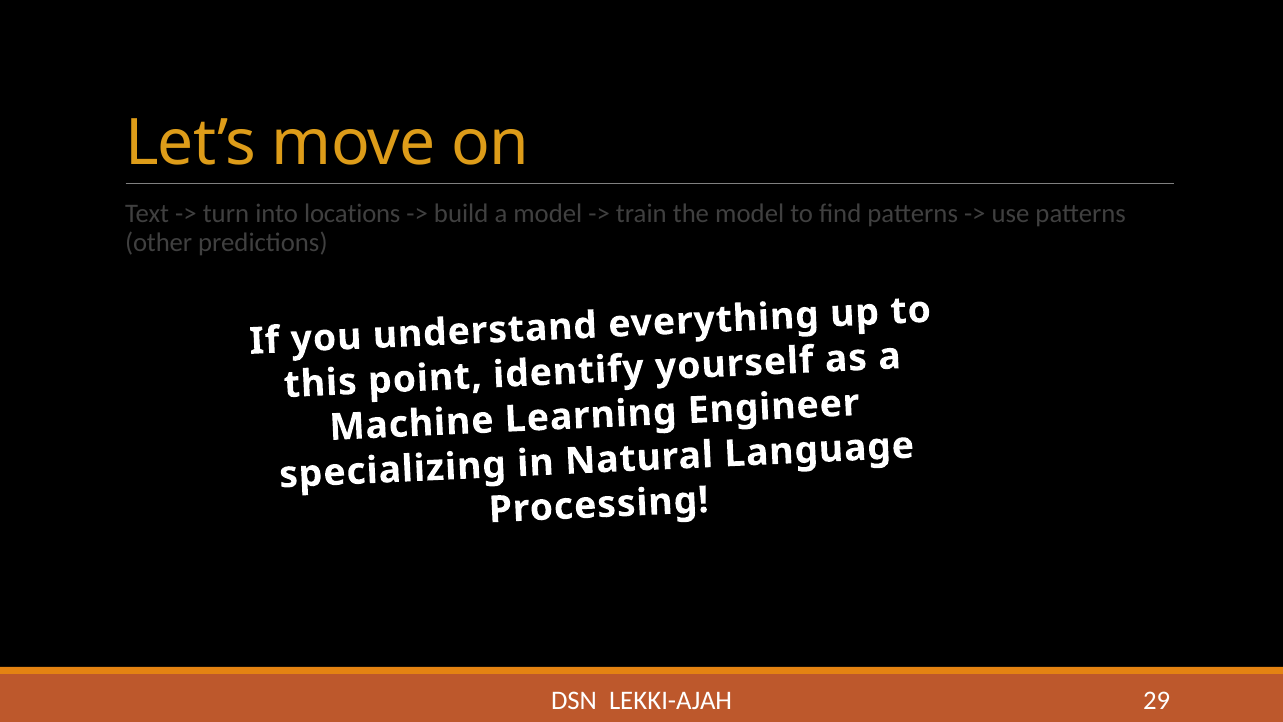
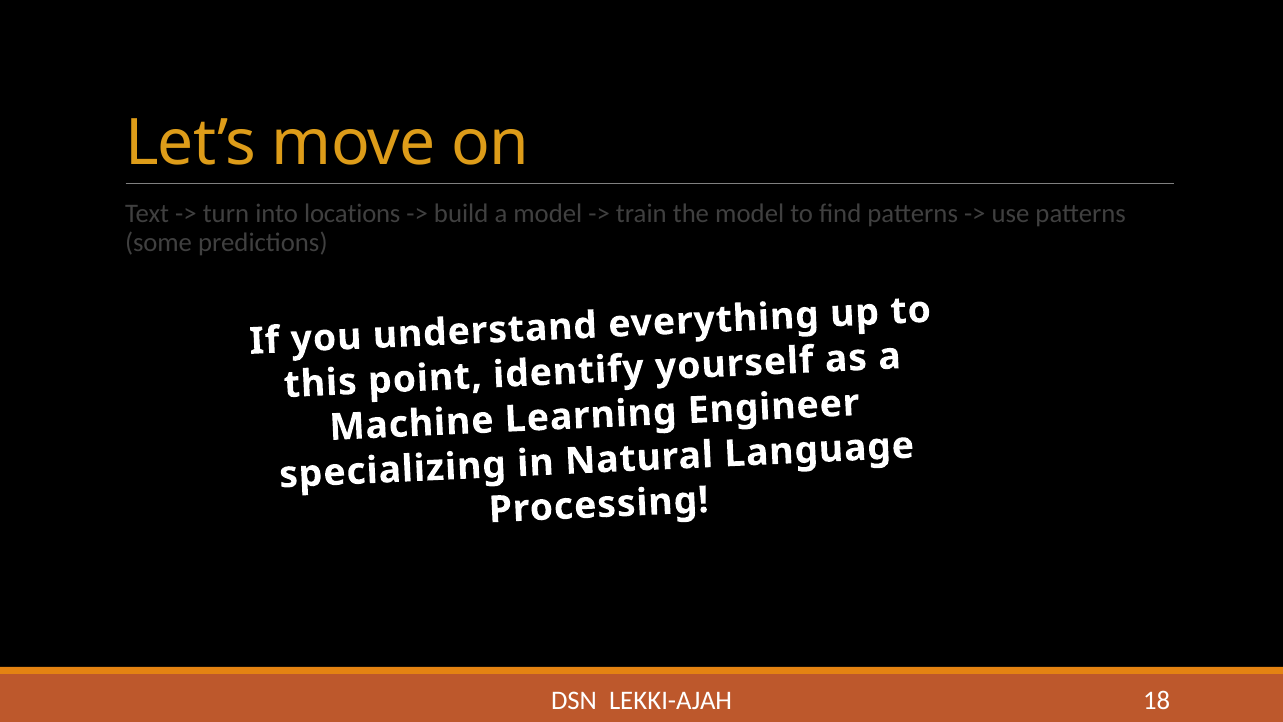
other: other -> some (159, 242)
29: 29 -> 18 (1157, 701)
